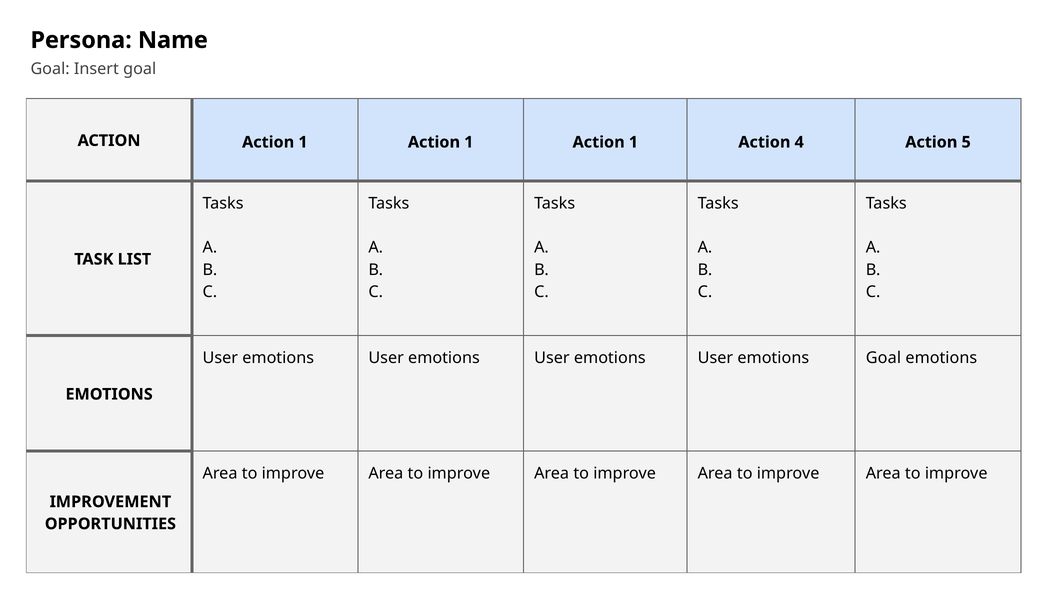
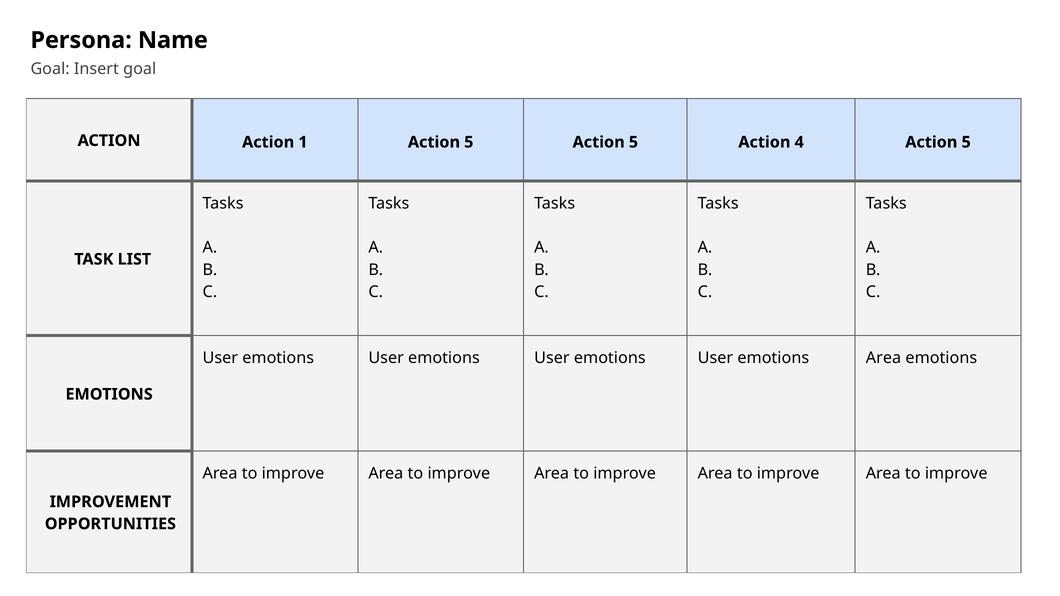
1: 1 -> 5 (469, 142)
1: 1 -> 5 (633, 142)
emotions Goal: Goal -> Area (883, 358)
